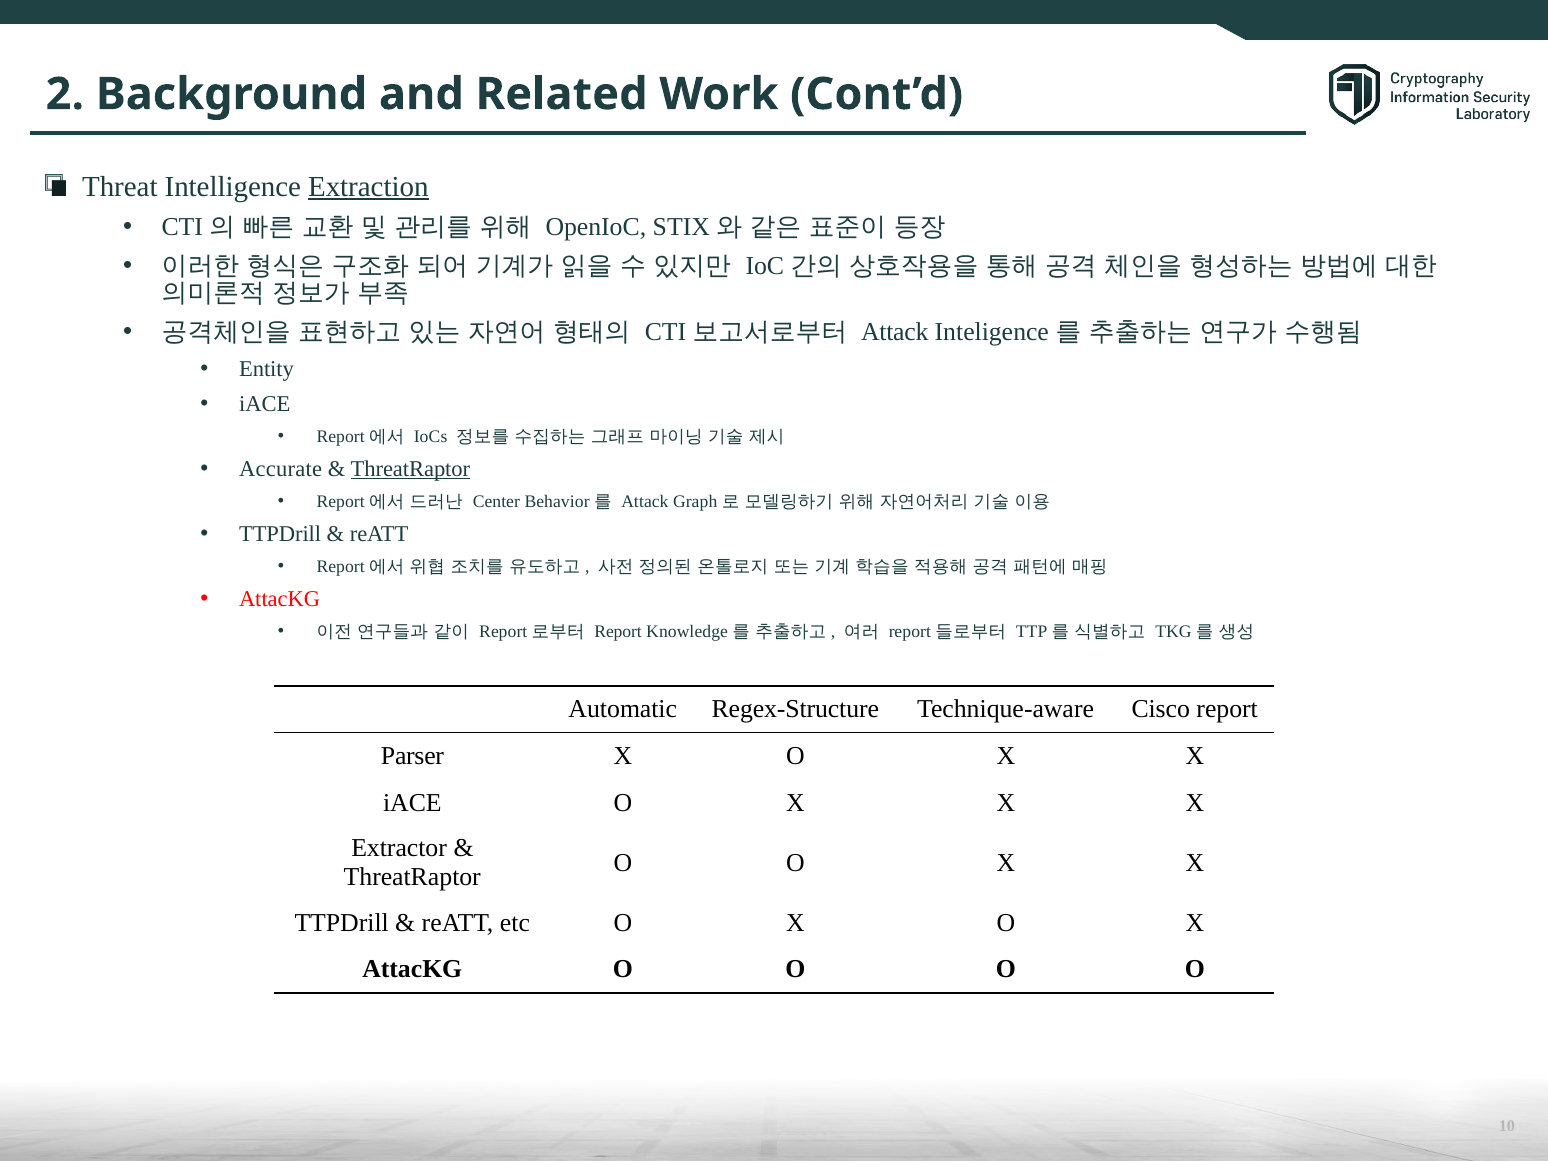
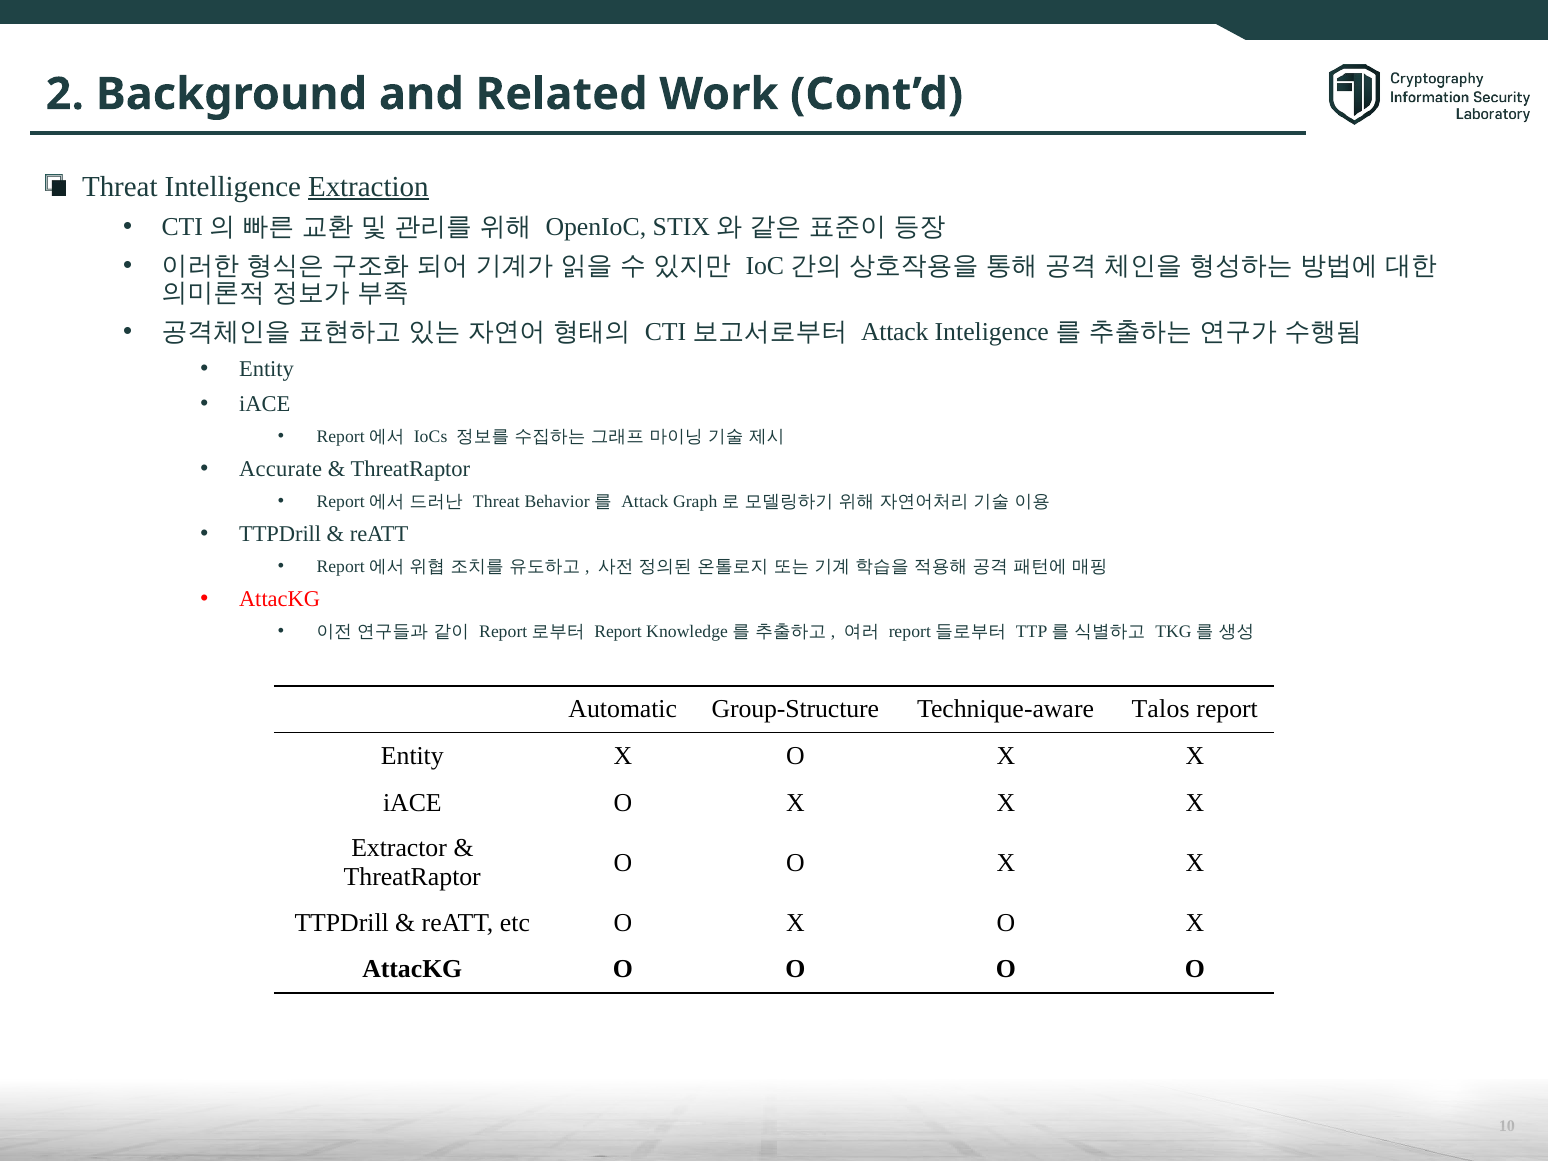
ThreatRaptor underline: present -> none (410, 469)
Center: Center -> Threat (496, 501)
Regex-Structure: Regex-Structure -> Group-Structure (795, 709)
Cisco: Cisco -> Talos (1161, 709)
Parser: Parser -> Entity (412, 756)
